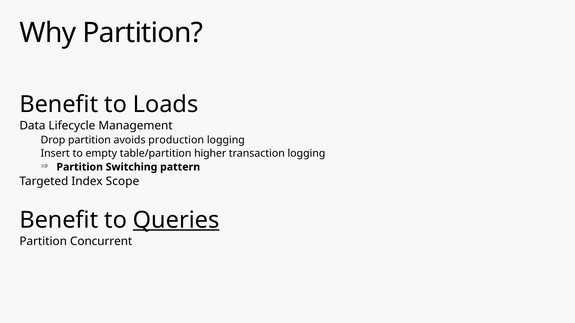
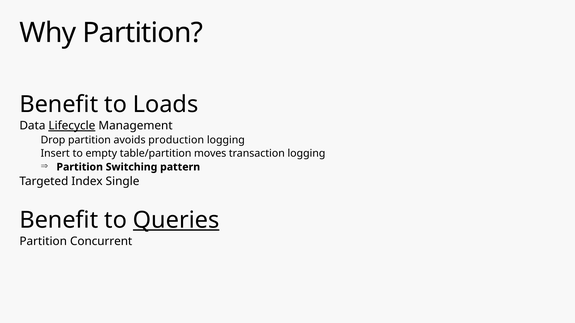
Lifecycle underline: none -> present (72, 126)
higher: higher -> moves (210, 154)
Scope: Scope -> Single (123, 182)
